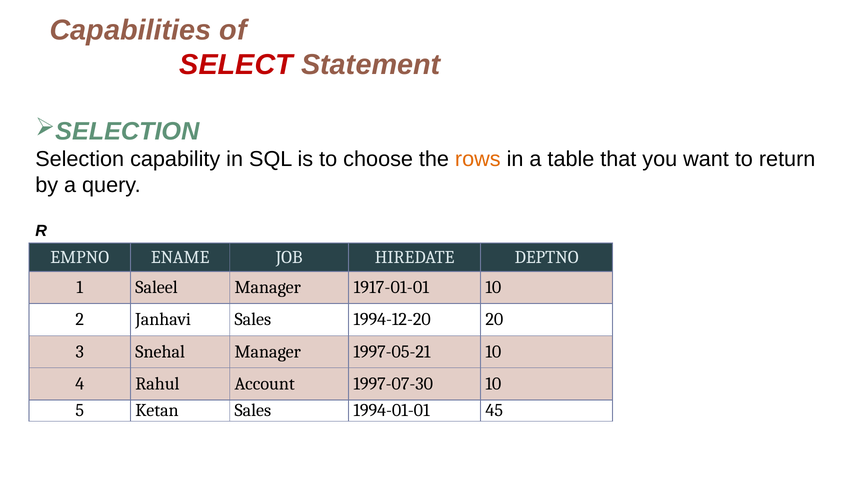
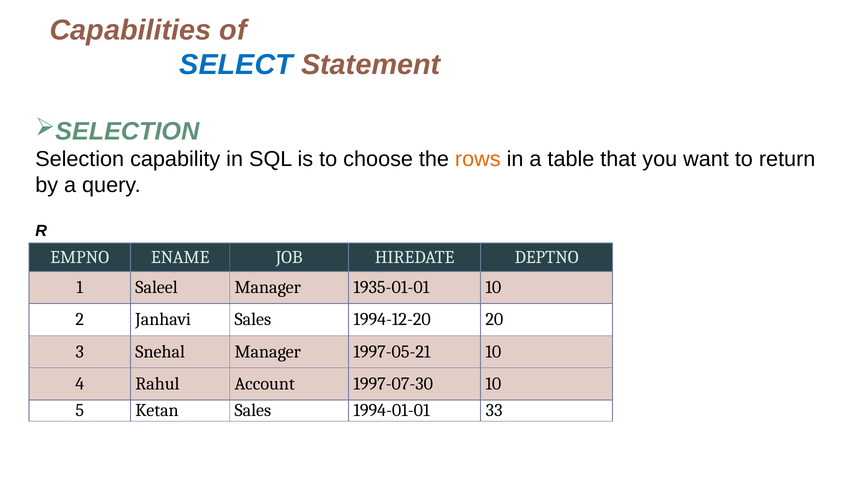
SELECT colour: red -> blue (236, 65)
1917-01-01: 1917-01-01 -> 1935-01-01 (391, 288)
45: 45 -> 33 (494, 411)
